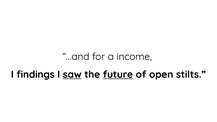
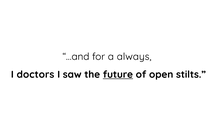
income: income -> always (134, 57)
findings: findings -> doctors (35, 75)
saw underline: present -> none (72, 75)
